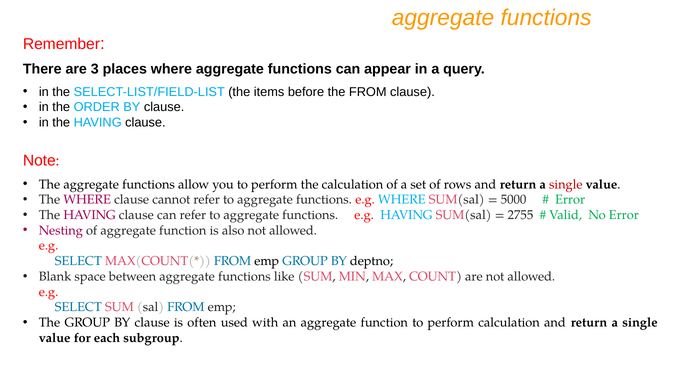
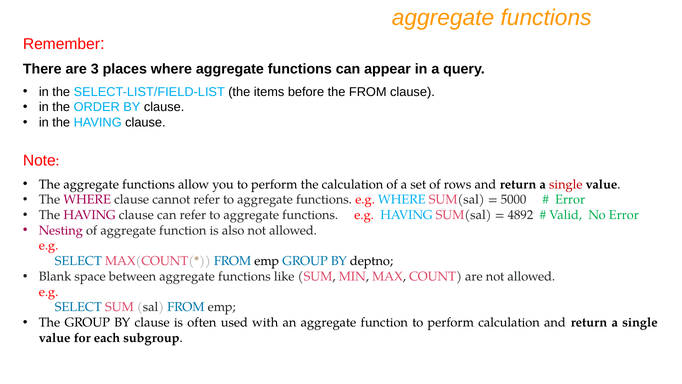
2755: 2755 -> 4892 (520, 215)
